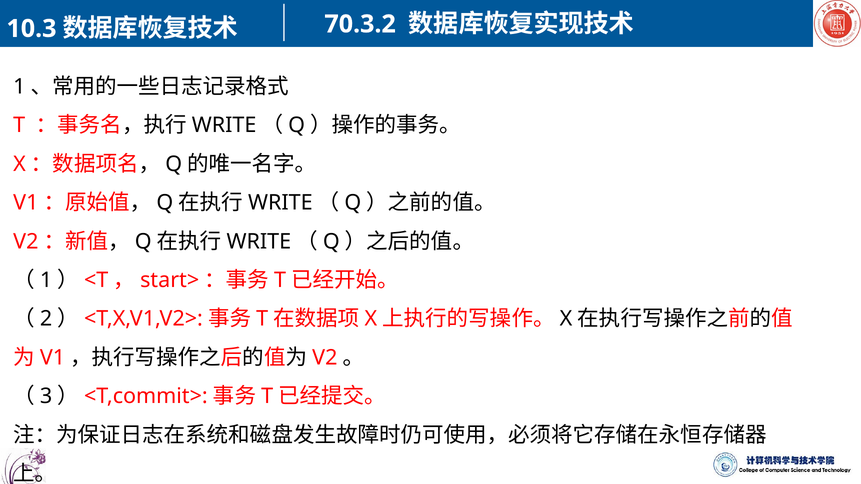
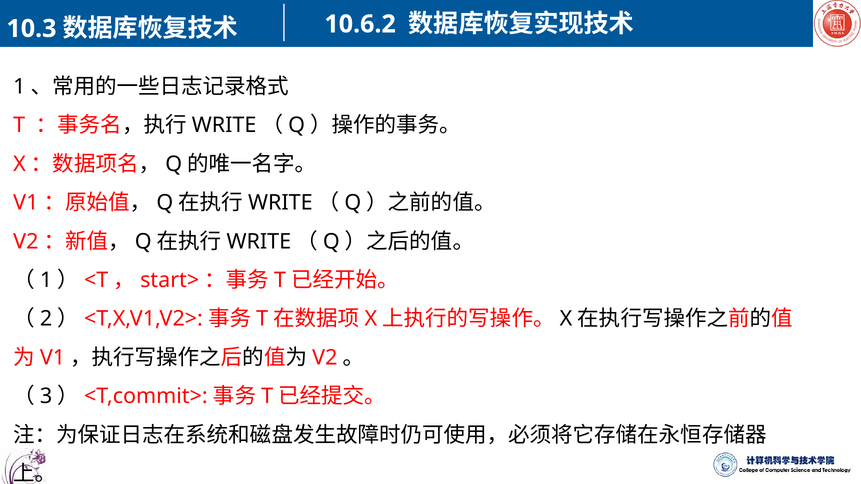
70.3.2: 70.3.2 -> 10.6.2 (360, 24)
